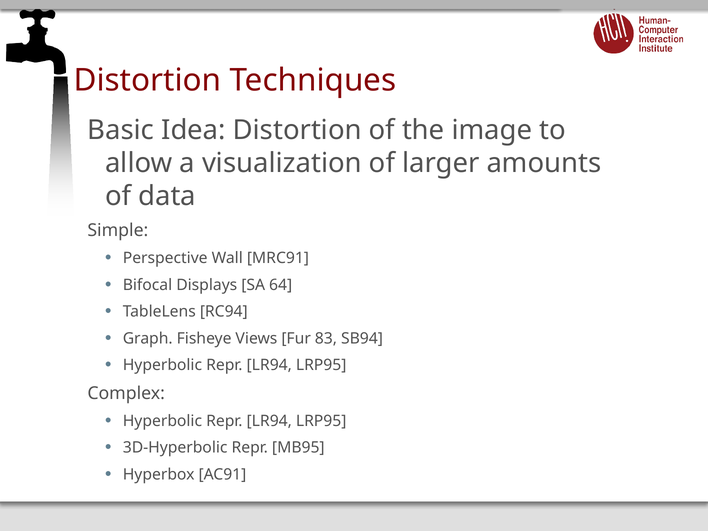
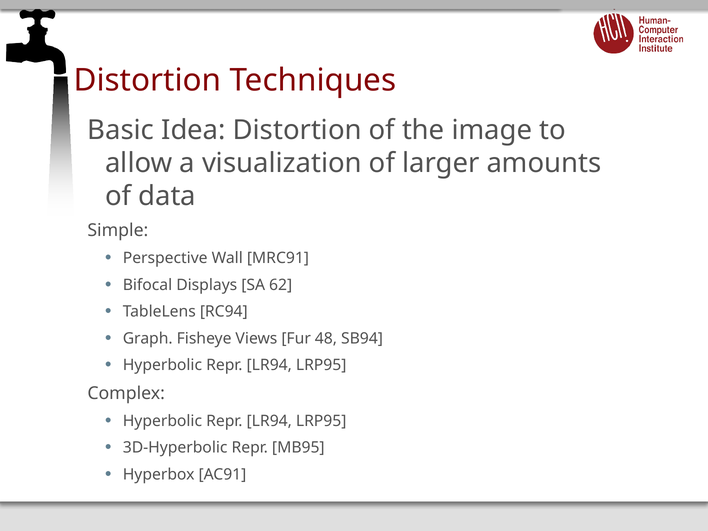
64: 64 -> 62 (281, 285)
83: 83 -> 48 (326, 338)
